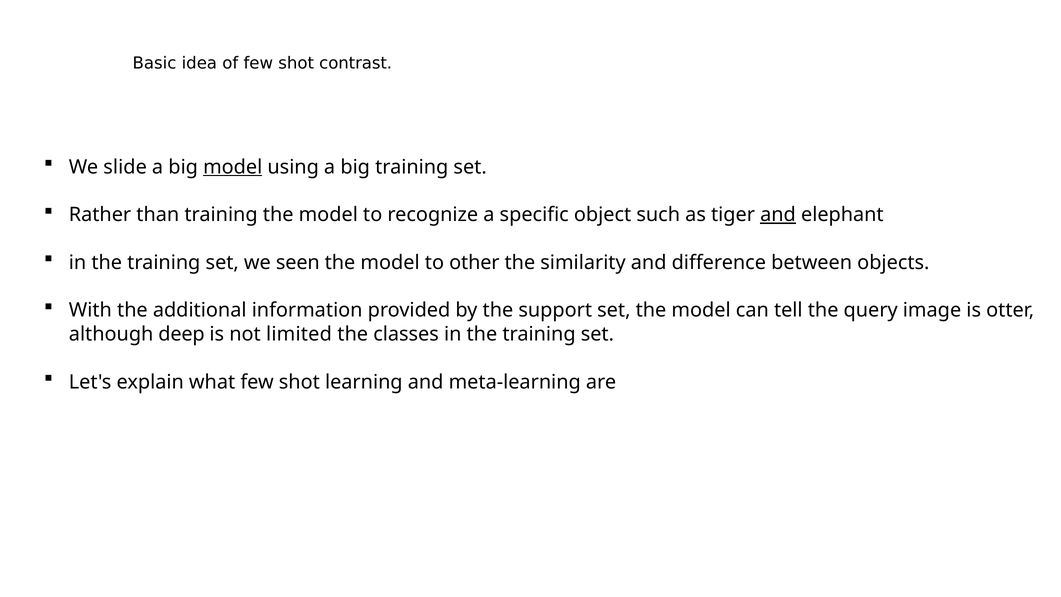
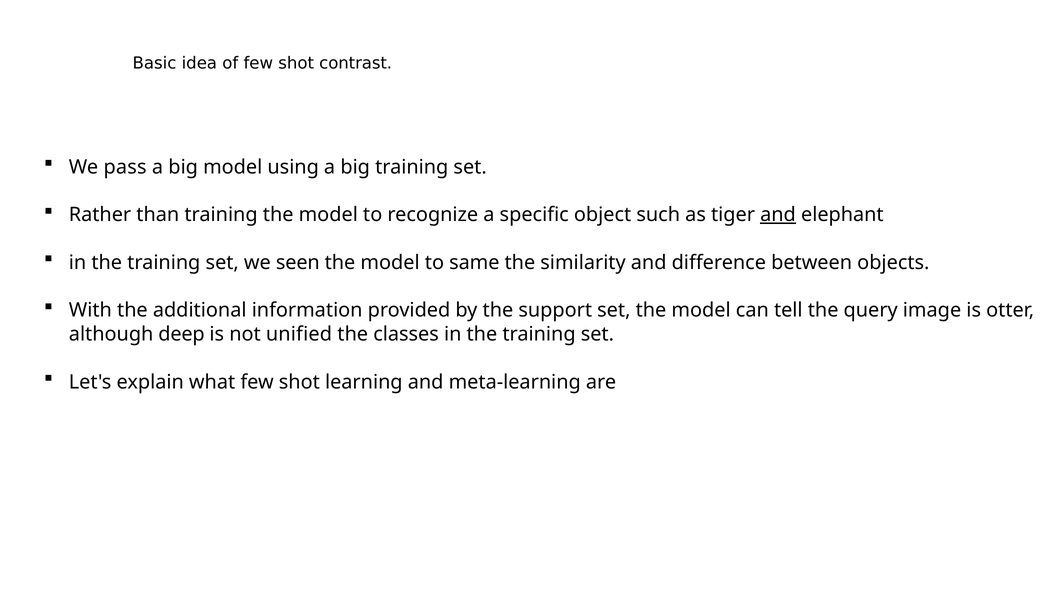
slide: slide -> pass (125, 167)
model underline: present -> none (233, 167)
other: other -> same (474, 262)
limited: limited -> unified (299, 334)
